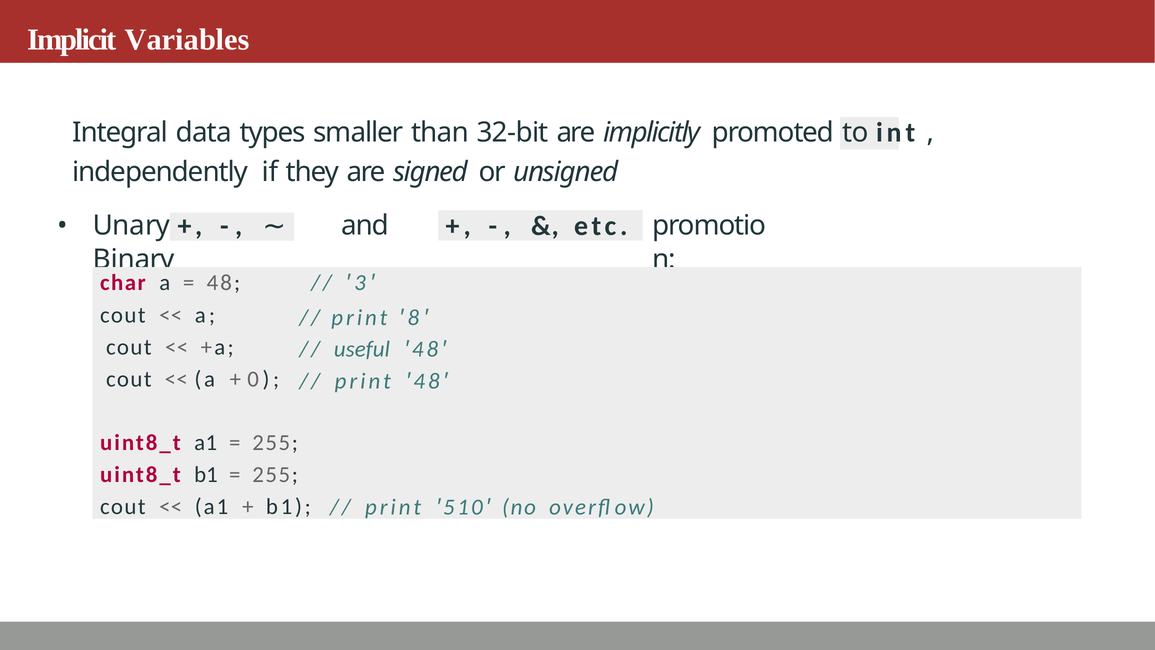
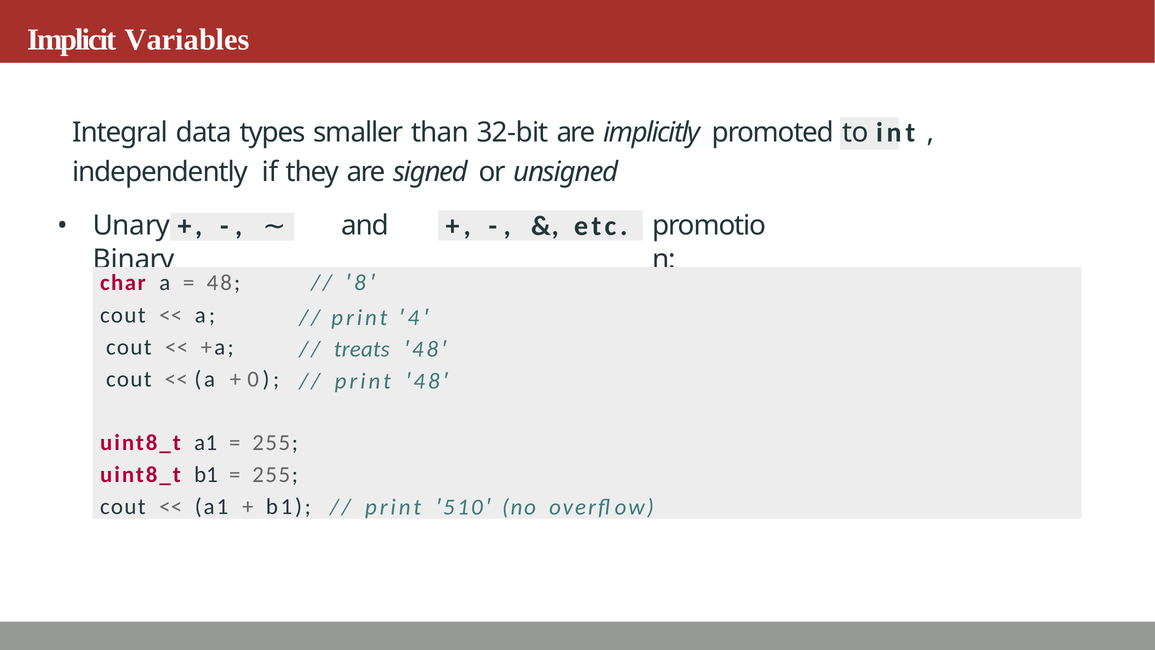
3: 3 -> 8 (360, 283)
8: 8 -> 4 (413, 318)
useful: useful -> treats (362, 349)
